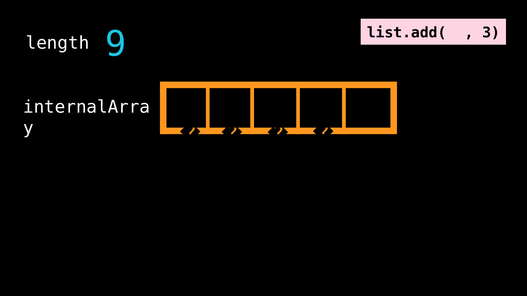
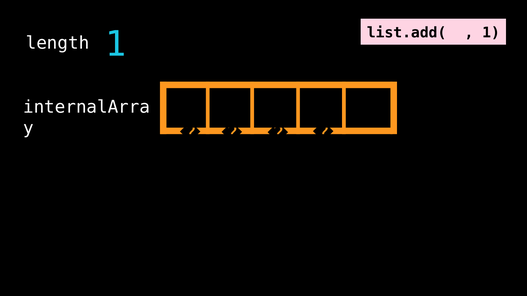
list.add(🌽 3: 3 -> 1 (491, 33)
length 9: 9 -> 1 (116, 44)
